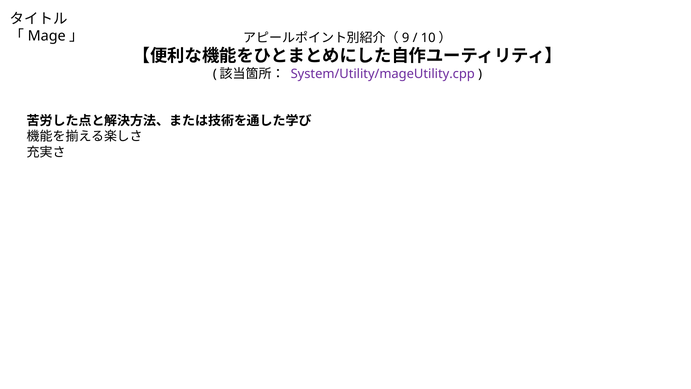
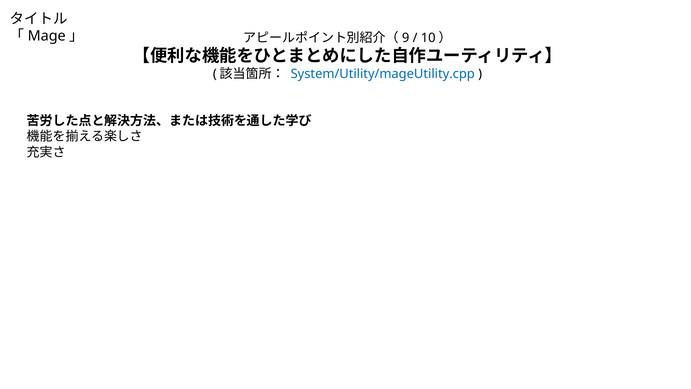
System/Utility/mageUtility.cpp colour: purple -> blue (383, 74)
